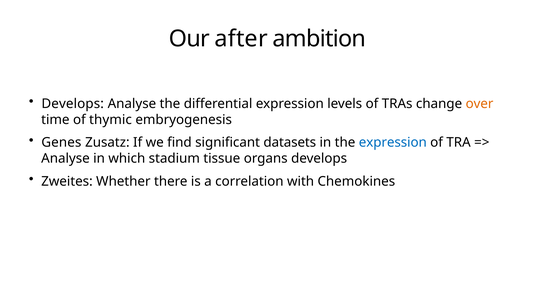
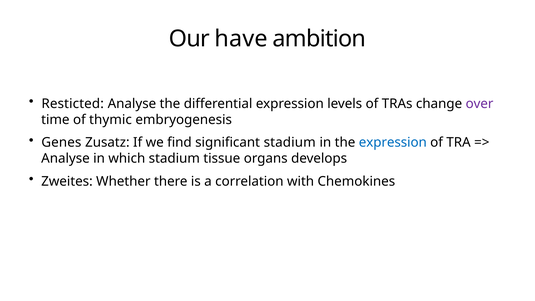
after: after -> have (241, 39)
Develops: Develops -> Resticted (73, 104)
over colour: orange -> purple (479, 104)
significant datasets: datasets -> stadium (290, 142)
